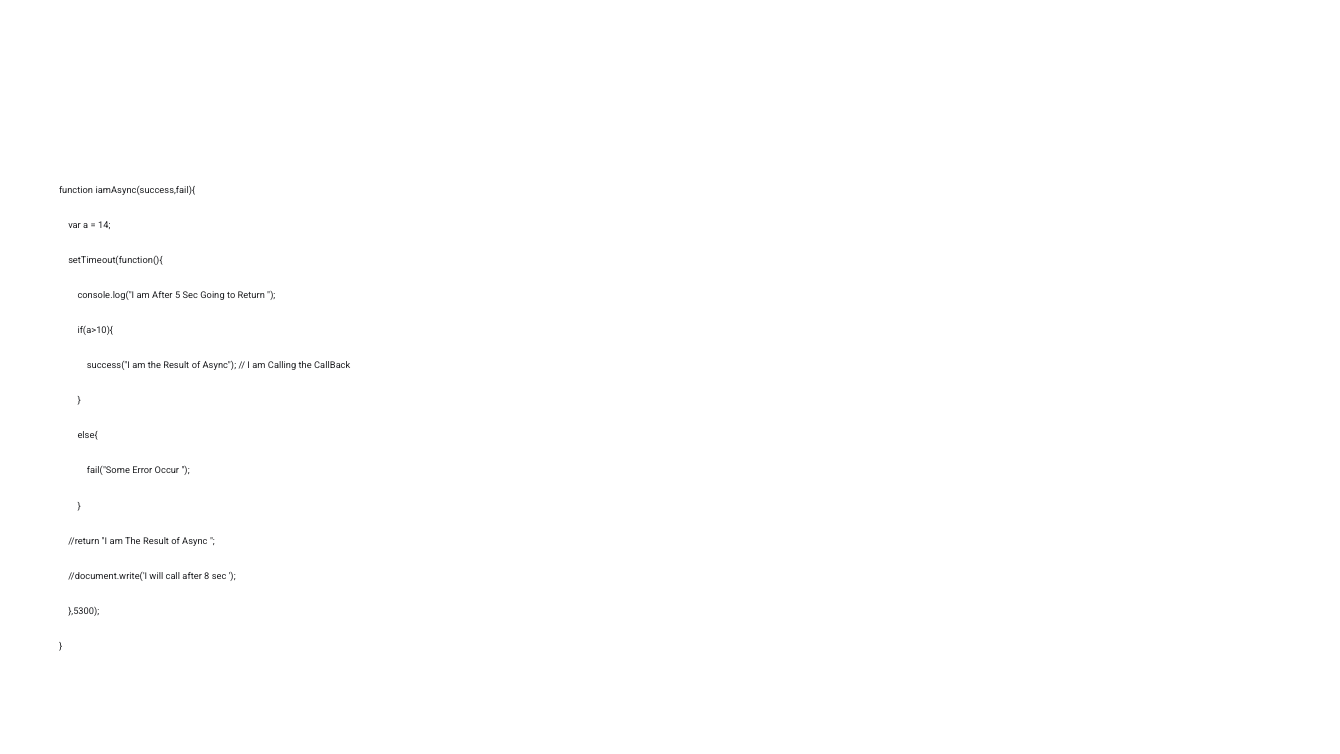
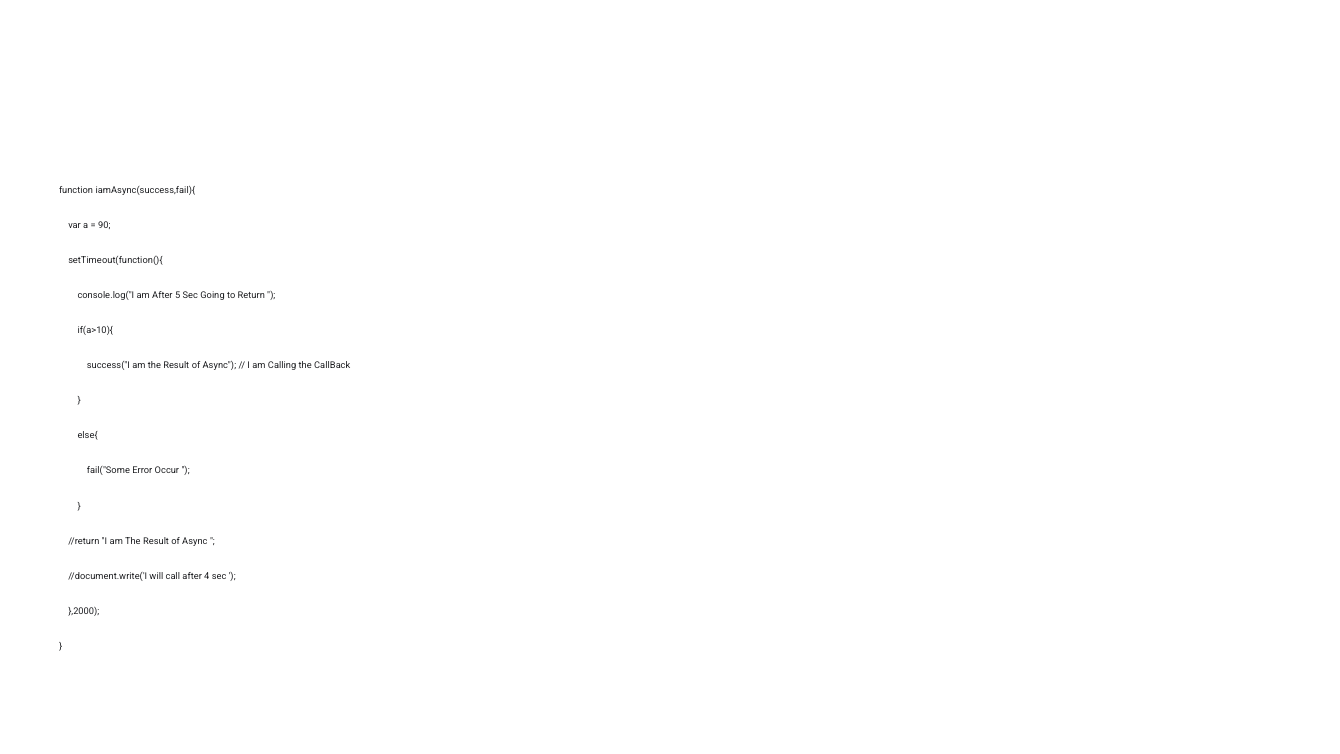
14: 14 -> 90 (104, 225)
8: 8 -> 4 (207, 576)
},5300: },5300 -> },2000 (84, 611)
